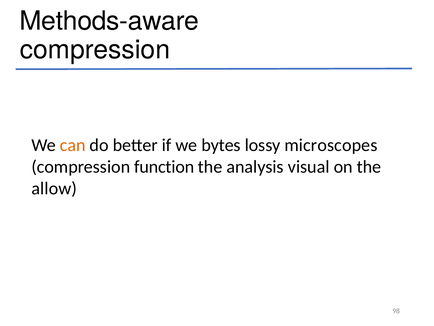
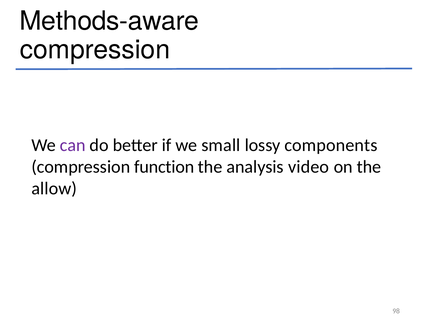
can colour: orange -> purple (73, 145)
bytes: bytes -> small (221, 145)
microscopes: microscopes -> components (331, 145)
visual: visual -> video (309, 167)
